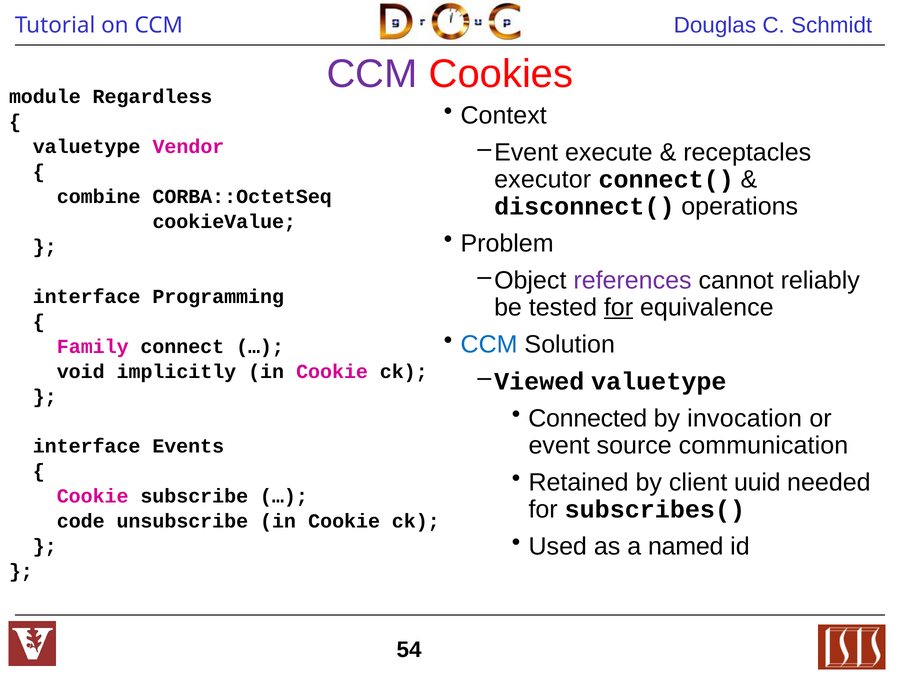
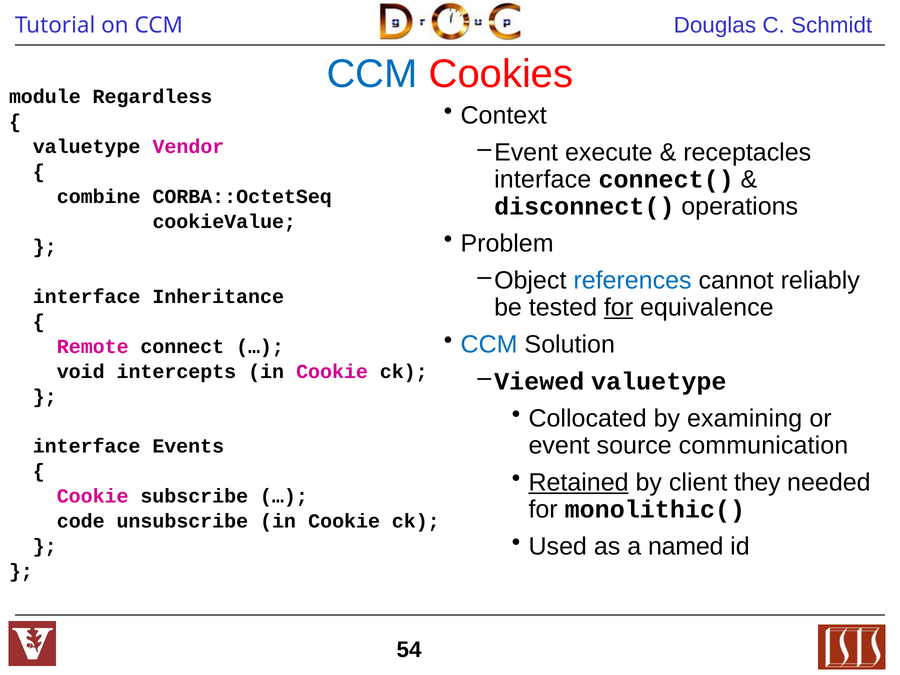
CCM colour: purple -> blue (372, 74)
executor: executor -> interface (543, 179)
references colour: purple -> blue (632, 280)
Programming: Programming -> Inheritance (218, 297)
Family: Family -> Remote (93, 346)
implicitly: implicitly -> intercepts (176, 371)
Connected: Connected -> Collocated (588, 418)
invocation: invocation -> examining (745, 418)
Retained underline: none -> present (579, 482)
uuid: uuid -> they (757, 482)
subscribes(: subscribes( -> monolithic( (655, 509)
